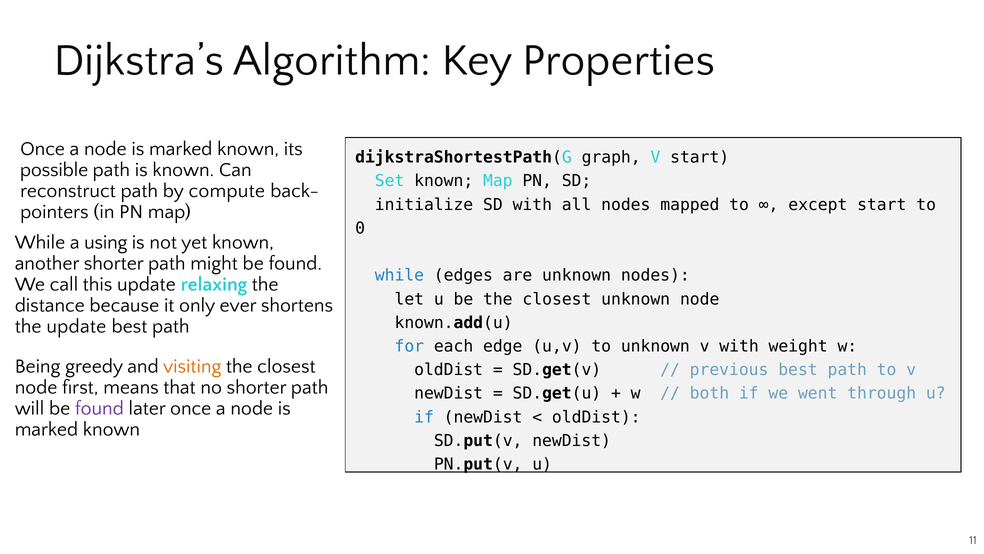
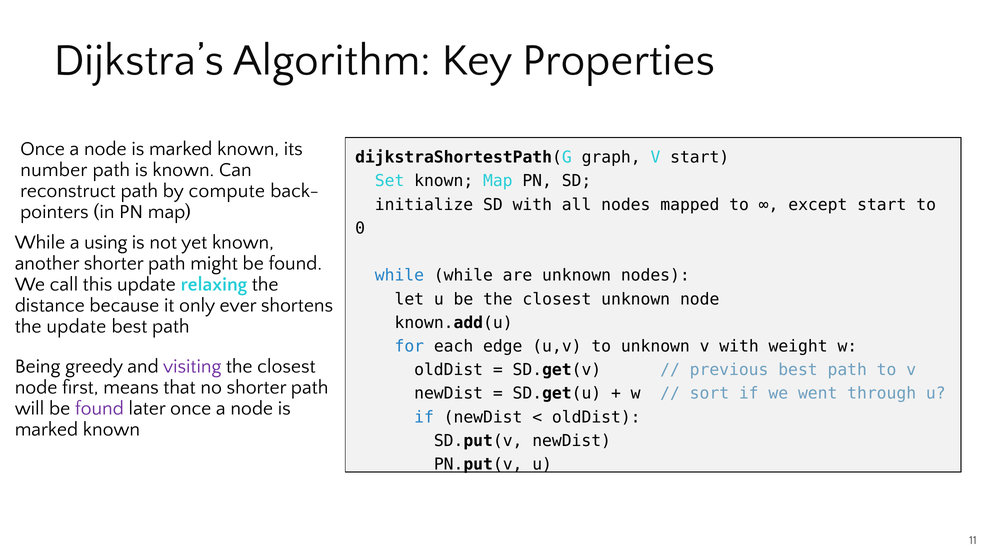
possible: possible -> number (54, 170)
while edges: edges -> while (463, 275)
visiting colour: orange -> purple (192, 366)
both: both -> sort (709, 393)
